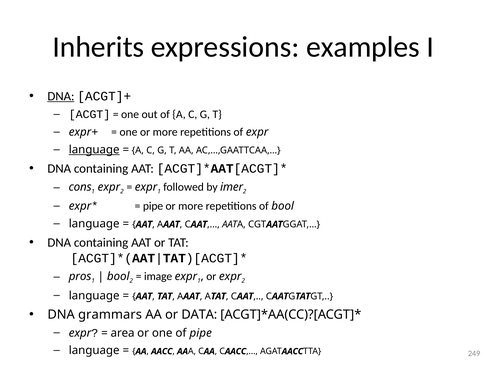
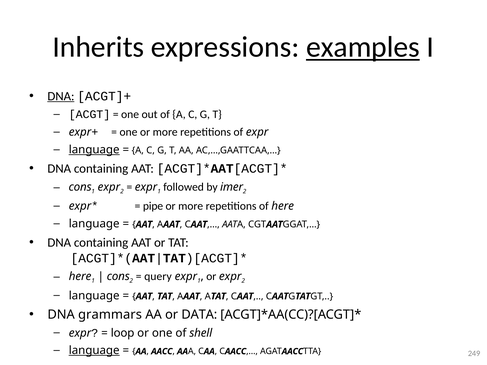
examples underline: none -> present (363, 47)
of bool: bool -> here (283, 206)
pros: pros -> here (80, 277)
bool: bool -> cons (118, 277)
image: image -> query (158, 277)
area: area -> loop (123, 333)
of pipe: pipe -> shell (201, 333)
language underline: none -> present (94, 351)
